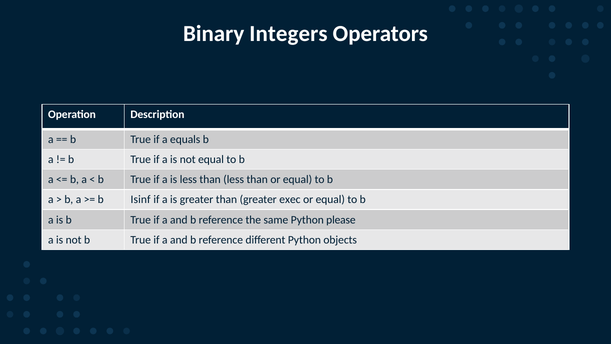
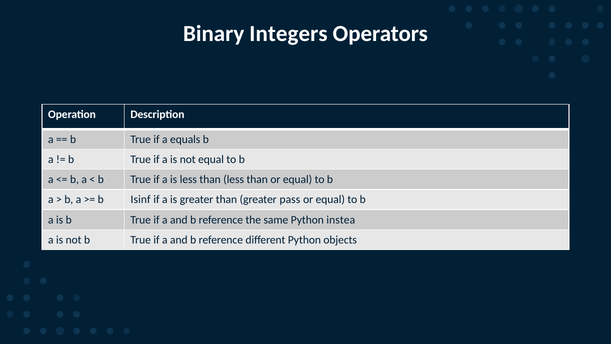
exec: exec -> pass (290, 199)
please: please -> instea (341, 220)
